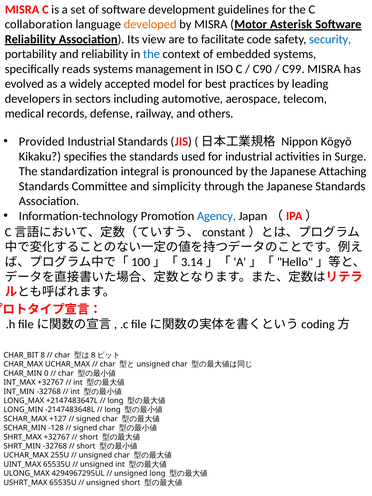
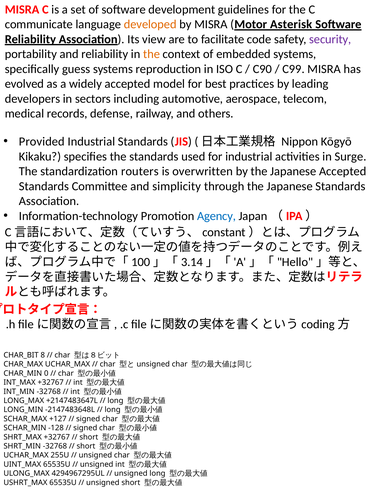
collaboration: collaboration -> communicate (39, 24)
security colour: blue -> purple (330, 39)
the colour: blue -> orange (152, 54)
reads: reads -> guess (76, 69)
management: management -> reproduction (168, 69)
integral: integral -> routers (140, 171)
pronounced: pronounced -> overwritten (203, 171)
Japanese Attaching: Attaching -> Accepted (343, 171)
